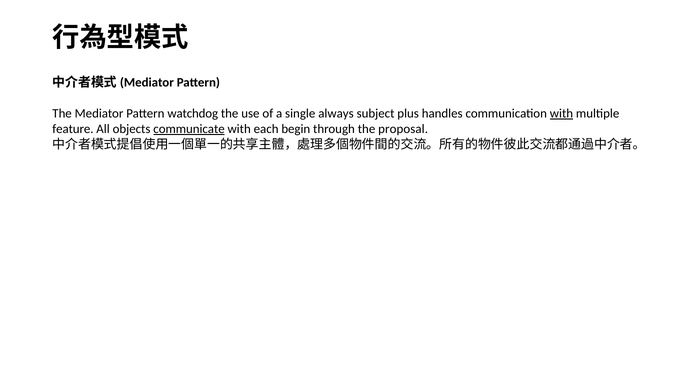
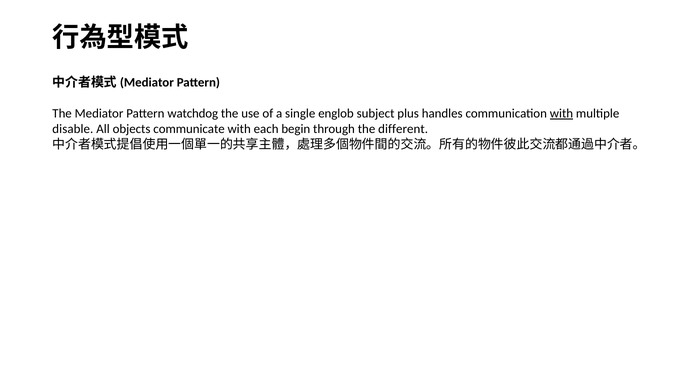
always: always -> englob (336, 113)
feature: feature -> disable (73, 129)
communicate underline: present -> none (189, 129)
proposal: proposal -> different (403, 129)
